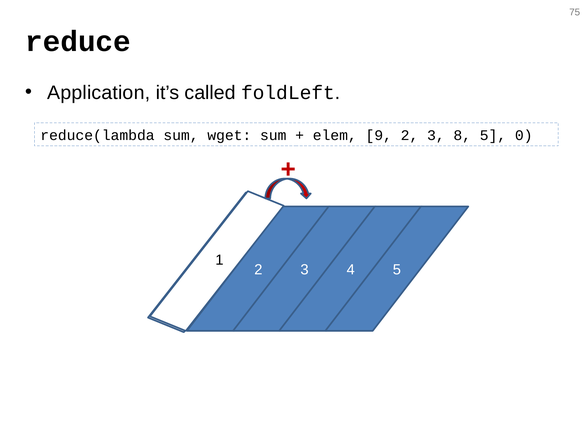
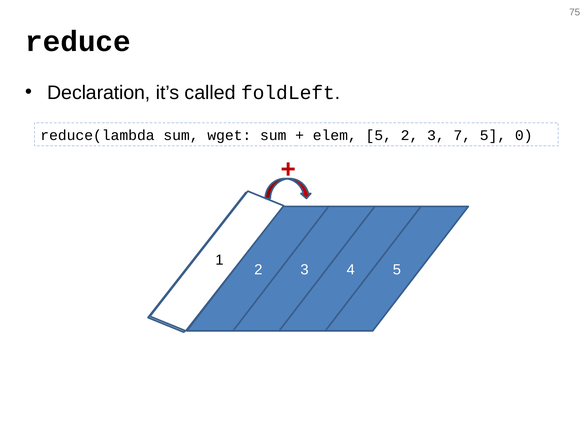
Application: Application -> Declaration (99, 93)
elem 9: 9 -> 5 (379, 136)
8: 8 -> 7 (462, 136)
